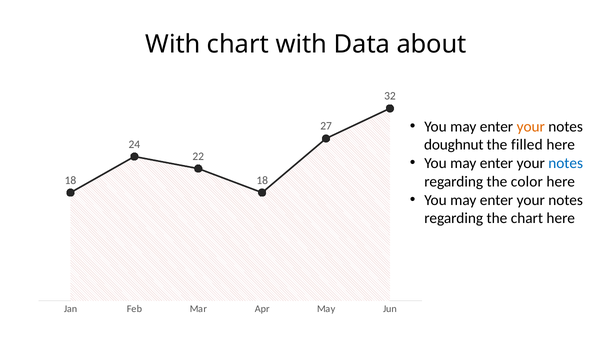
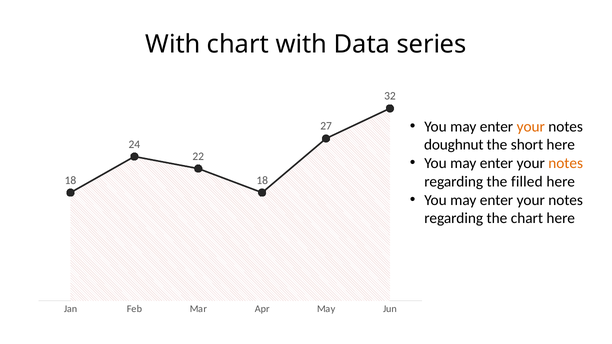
about: about -> series (432, 44)
filled: filled -> short (527, 145)
notes colour: blue -> orange (566, 163)
color: color -> filled (527, 182)
